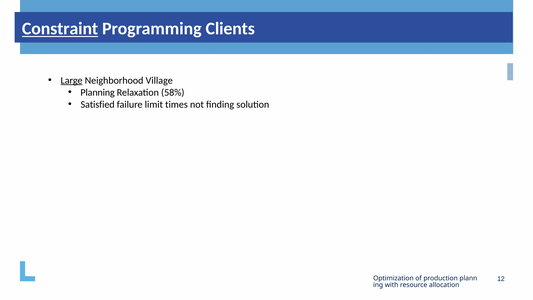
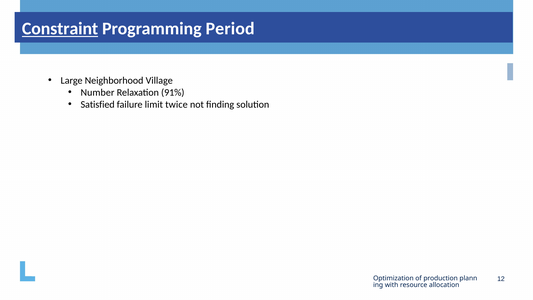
Clients: Clients -> Period (230, 29)
Large underline: present -> none (72, 80)
Planning: Planning -> Number (98, 92)
58%: 58% -> 91% (173, 92)
times: times -> twice (176, 104)
